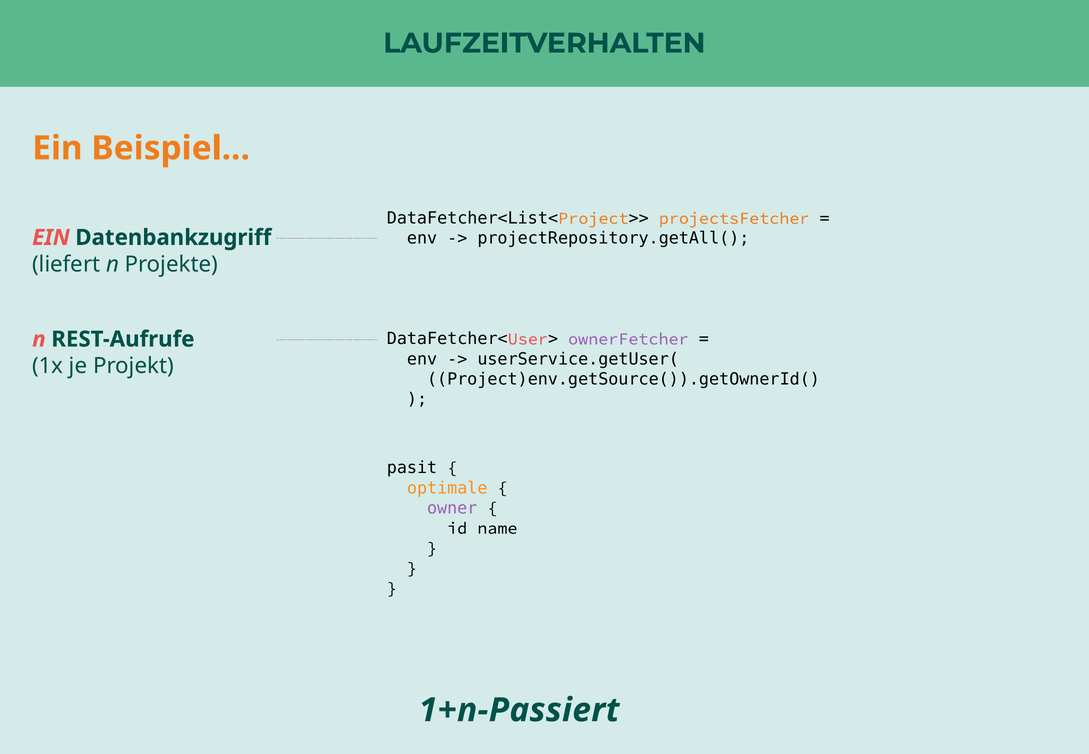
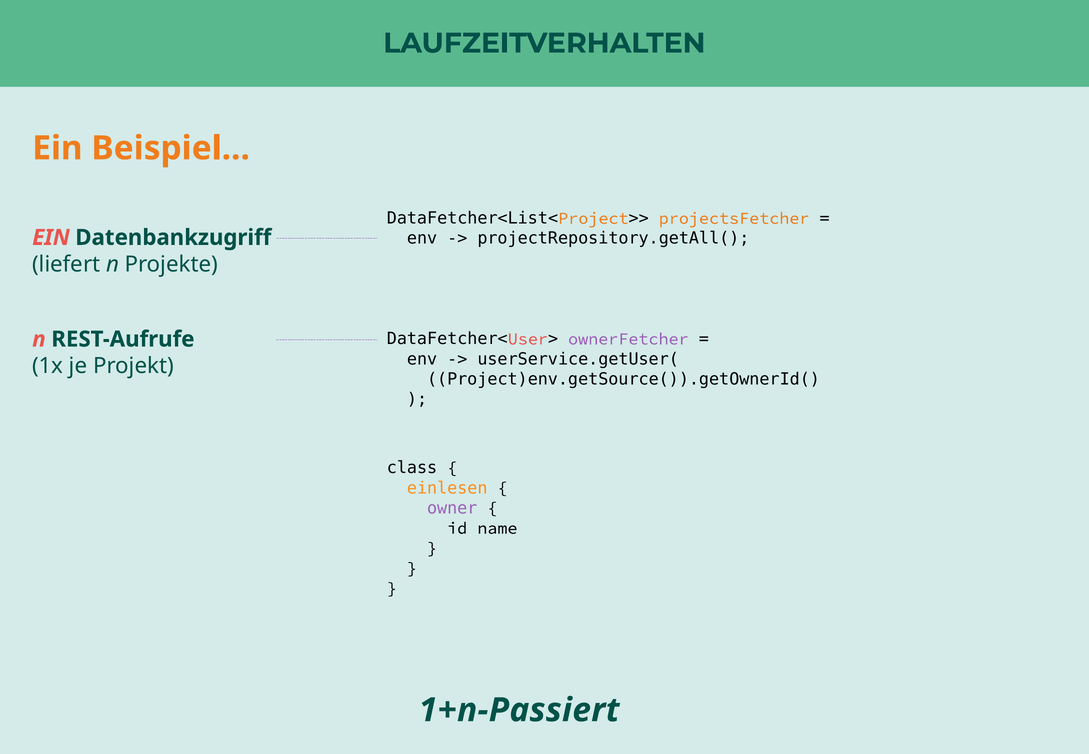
pasit: pasit -> class (412, 468)
optimale: optimale -> einlesen (447, 488)
